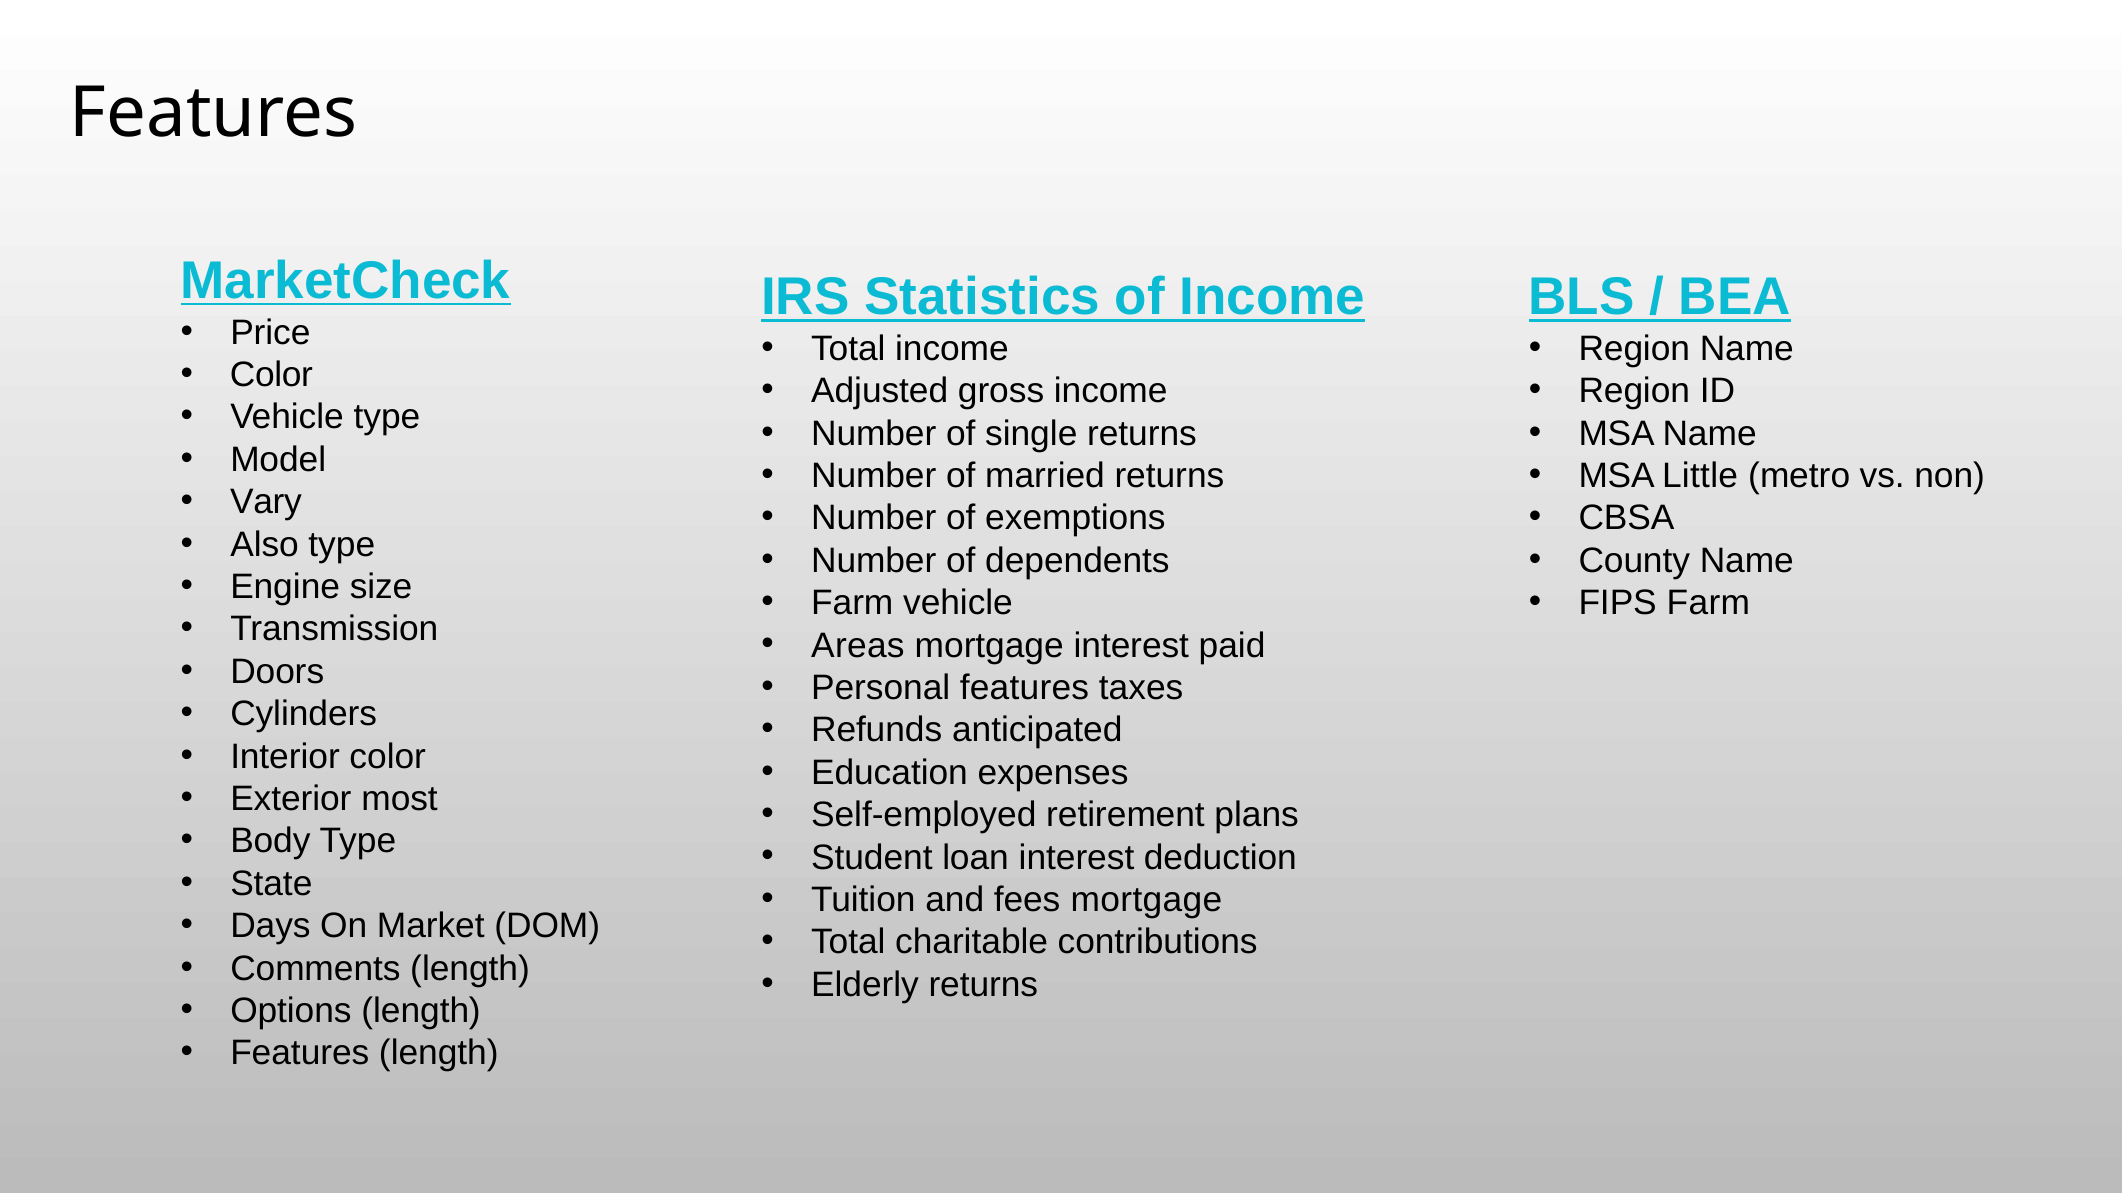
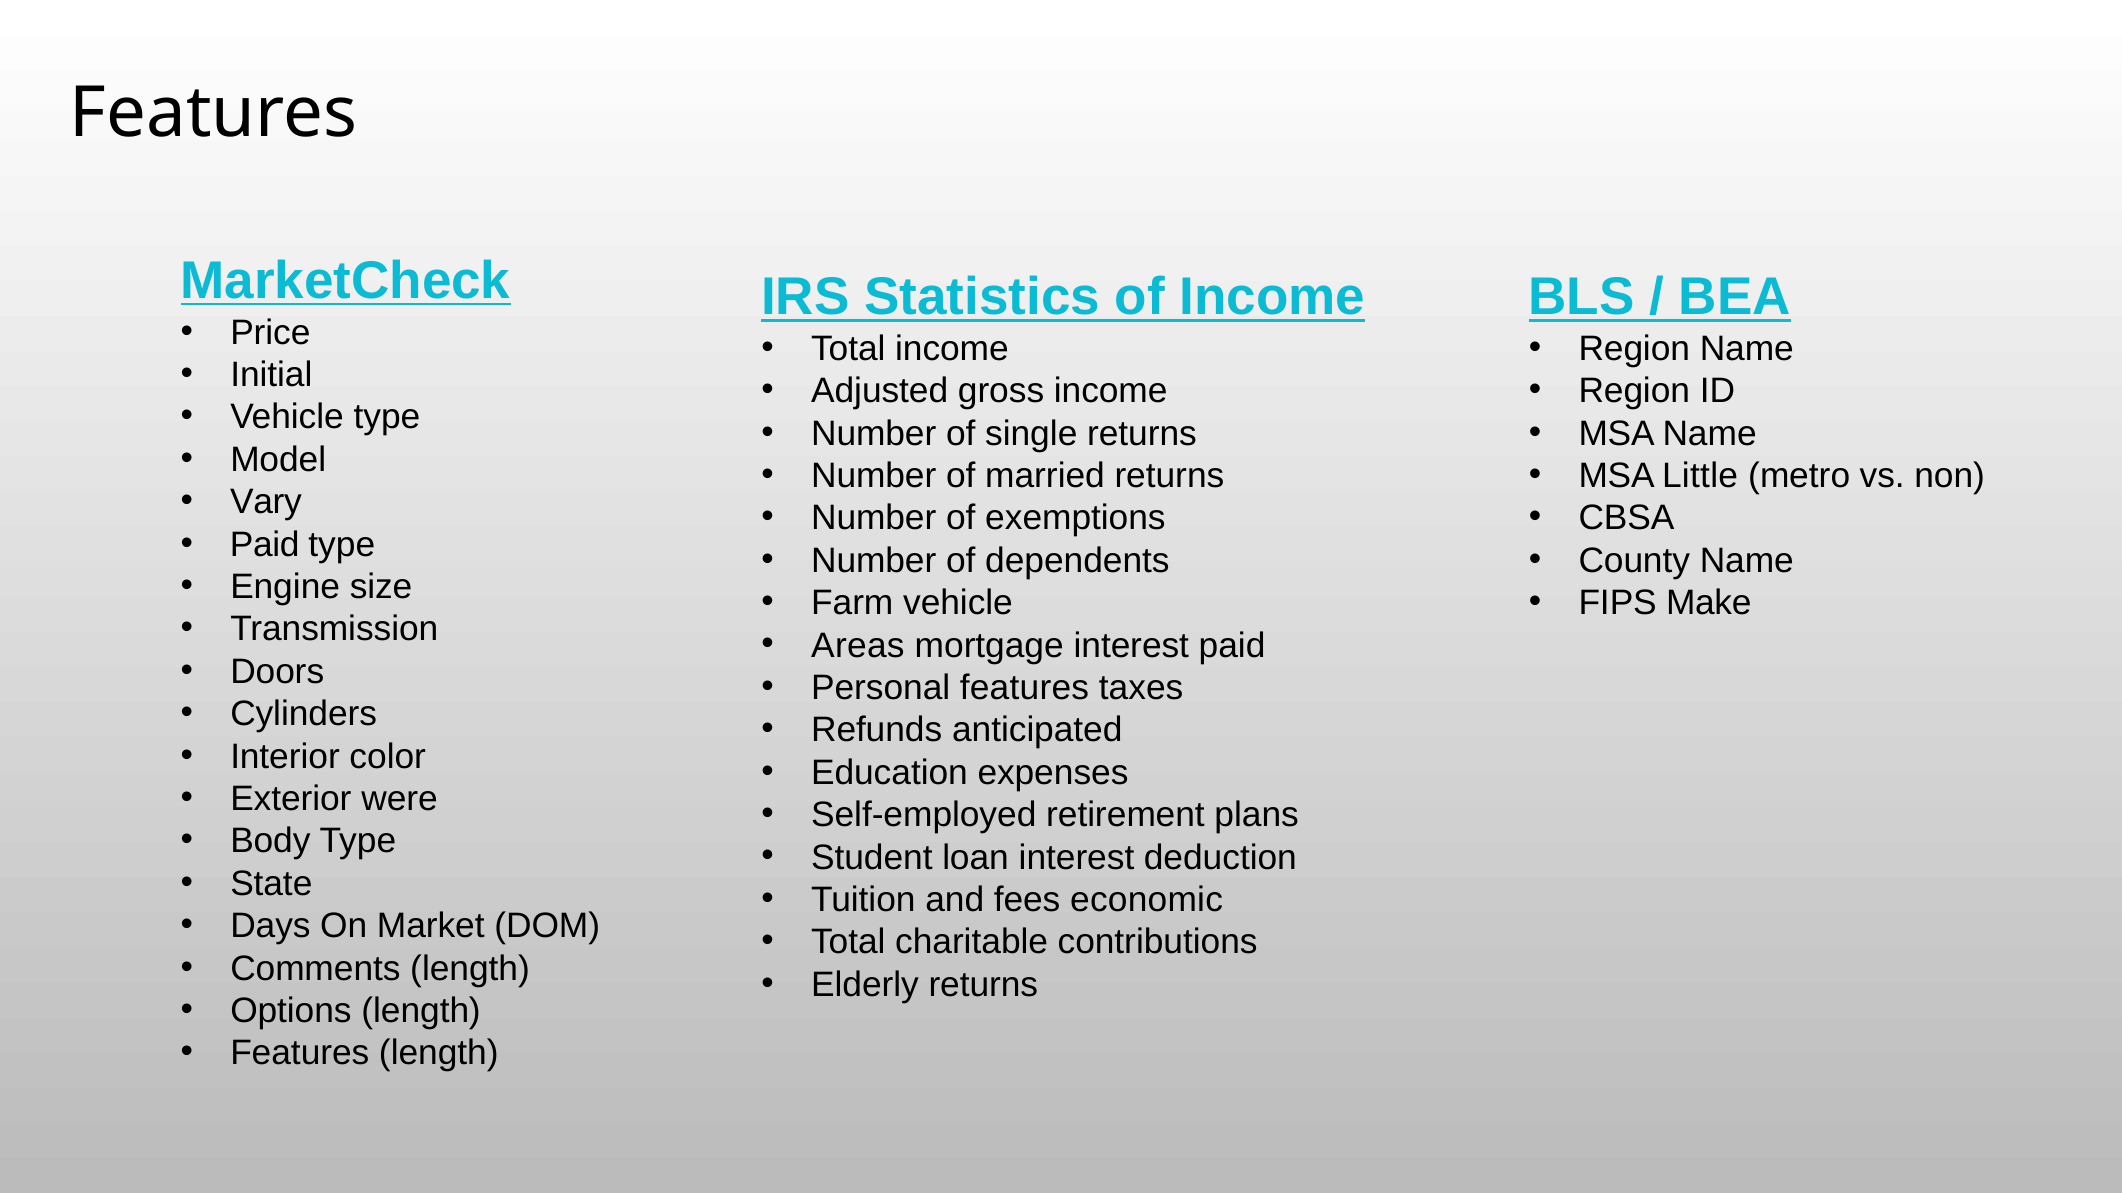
Color: Color -> Initial (271, 375)
Also: Also -> Paid (265, 545)
FIPS Farm: Farm -> Make (1709, 603)
most: most -> were (400, 799)
fees mortgage: mortgage -> economic (1147, 900)
